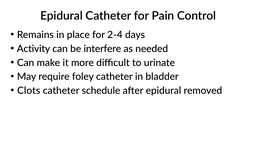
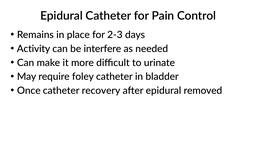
2-4: 2-4 -> 2-3 (115, 35)
Clots: Clots -> Once (29, 91)
schedule: schedule -> recovery (101, 91)
